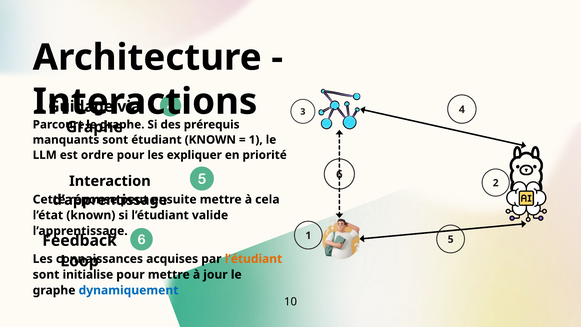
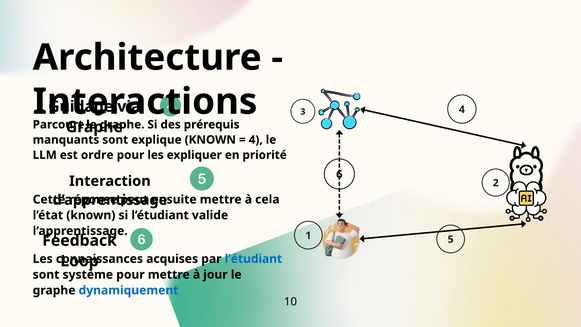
étudiant: étudiant -> explique (156, 140)
1: 1 -> 4 (256, 140)
l’étudiant colour: orange -> blue (253, 259)
initialise: initialise -> système (88, 274)
